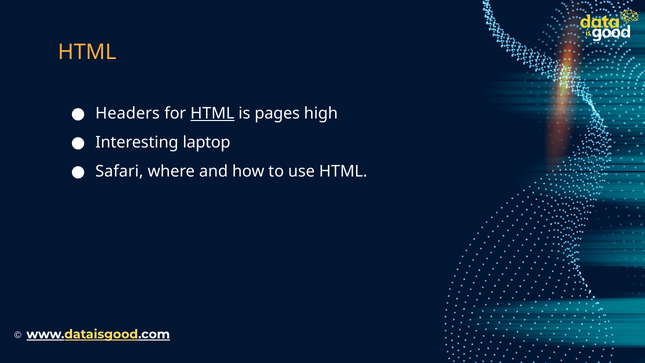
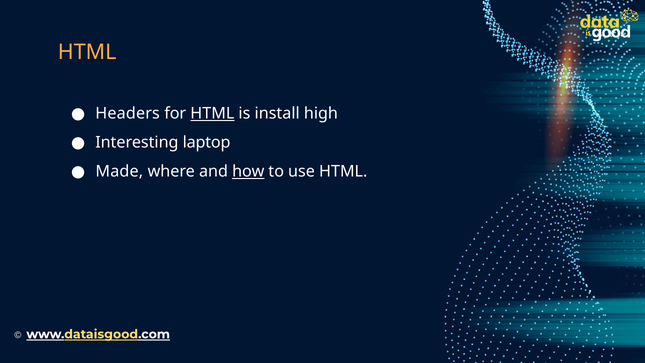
pages: pages -> install (277, 113)
Safari: Safari -> Made (119, 171)
how underline: none -> present (248, 171)
